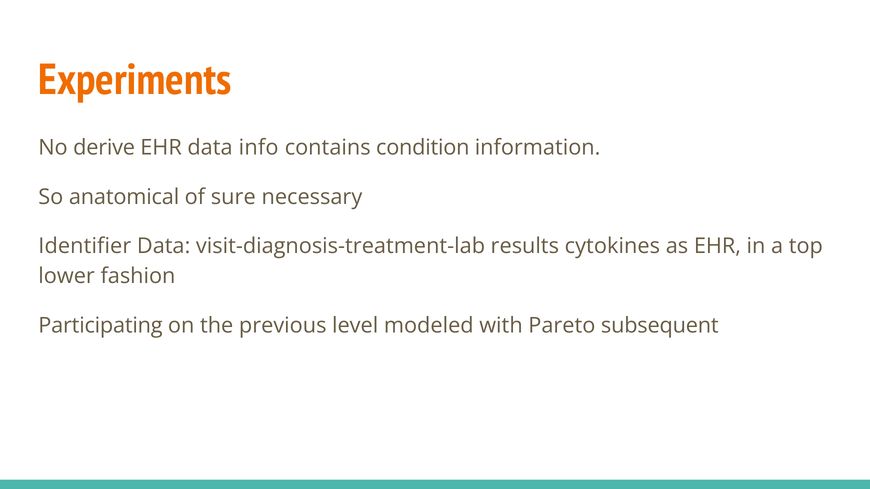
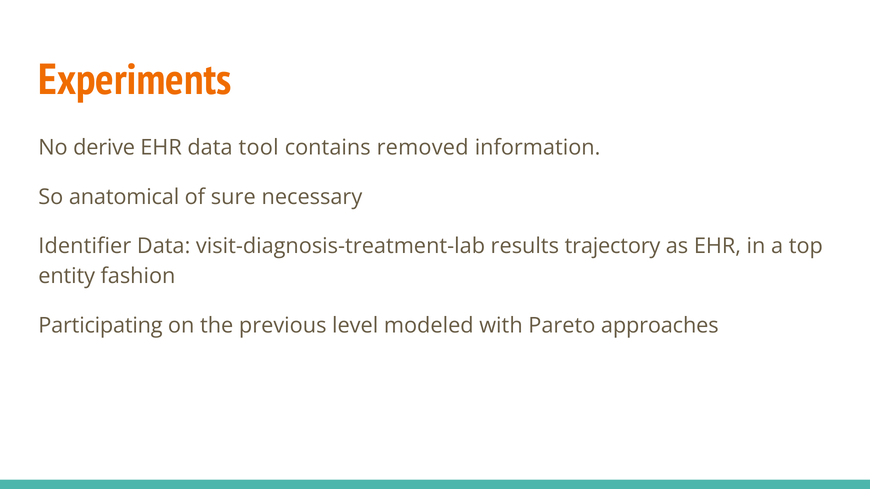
info: info -> tool (259, 148)
condition: condition -> removed (423, 148)
cytokines: cytokines -> trajectory (613, 246)
lower: lower -> entity (67, 276)
subsequent: subsequent -> approaches (660, 326)
